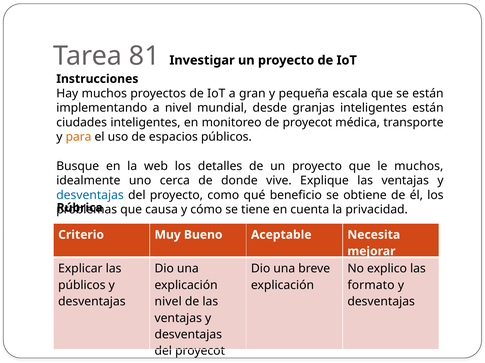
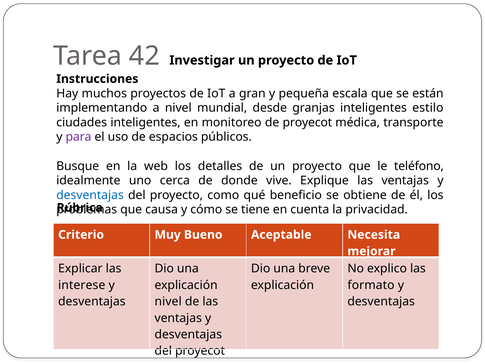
81: 81 -> 42 (144, 56)
inteligentes están: están -> estilo (428, 108)
para colour: orange -> purple (79, 137)
le muchos: muchos -> teléfono (419, 166)
públicos: públicos -> interese (82, 286)
